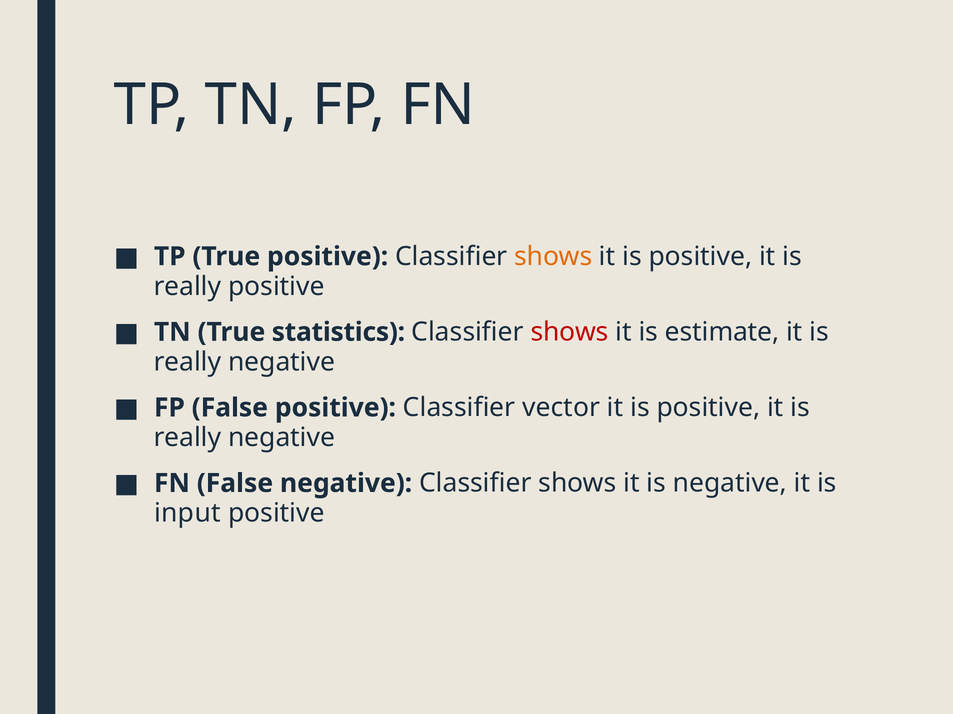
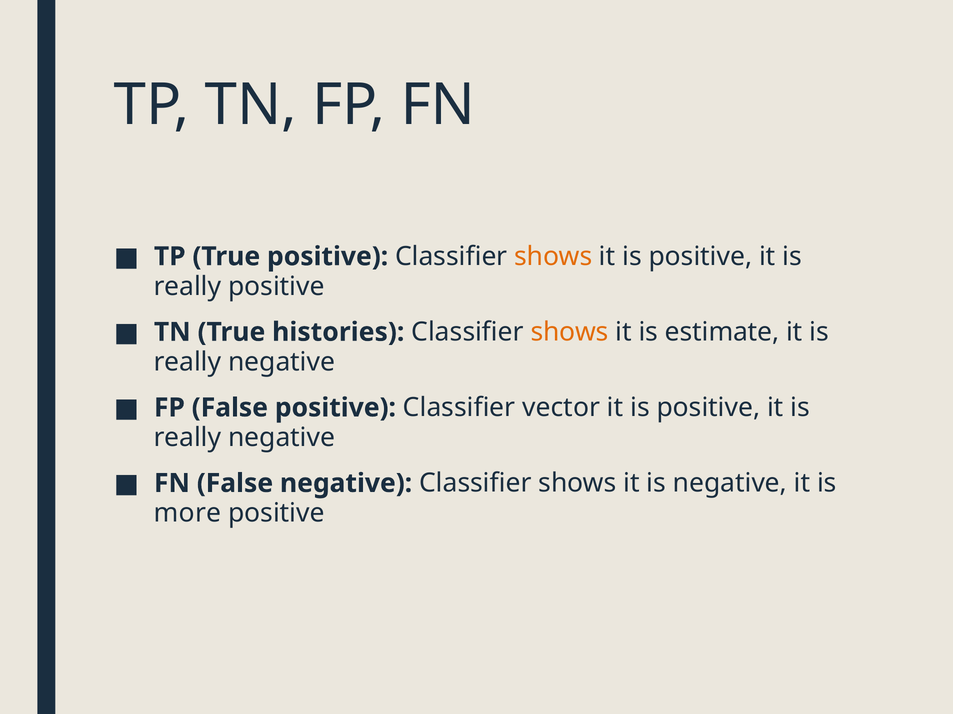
statistics: statistics -> histories (338, 332)
shows colour: red -> orange (570, 332)
input: input -> more (188, 514)
